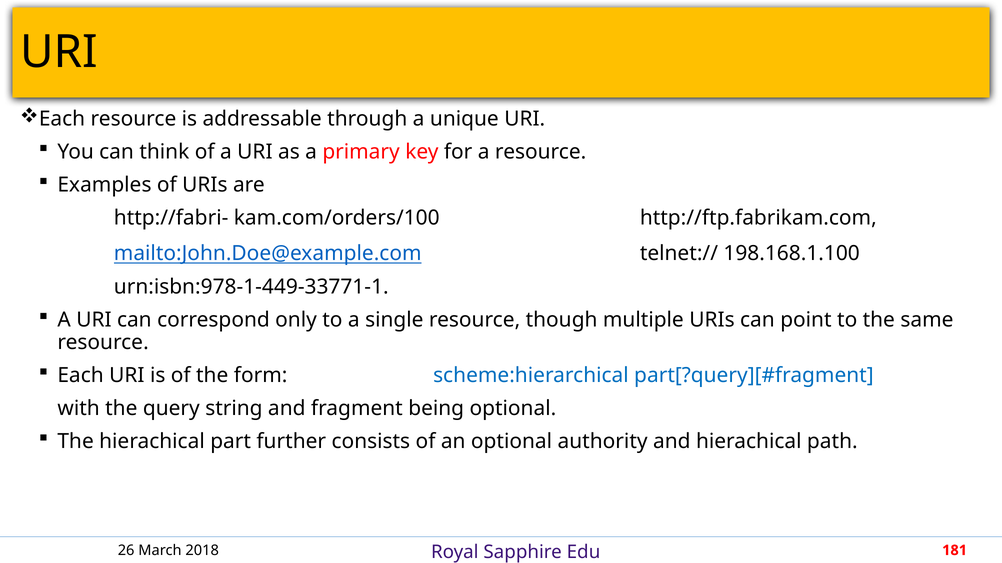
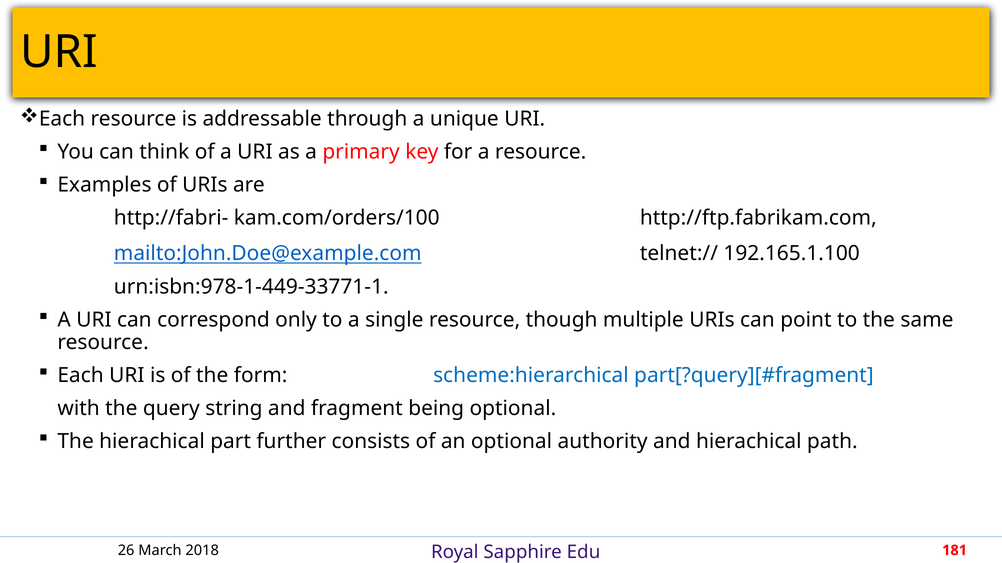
198.168.1.100: 198.168.1.100 -> 192.165.1.100 (792, 254)
